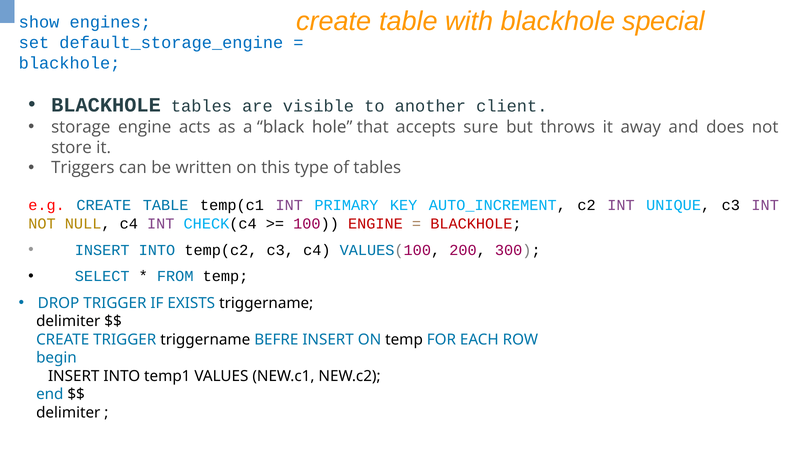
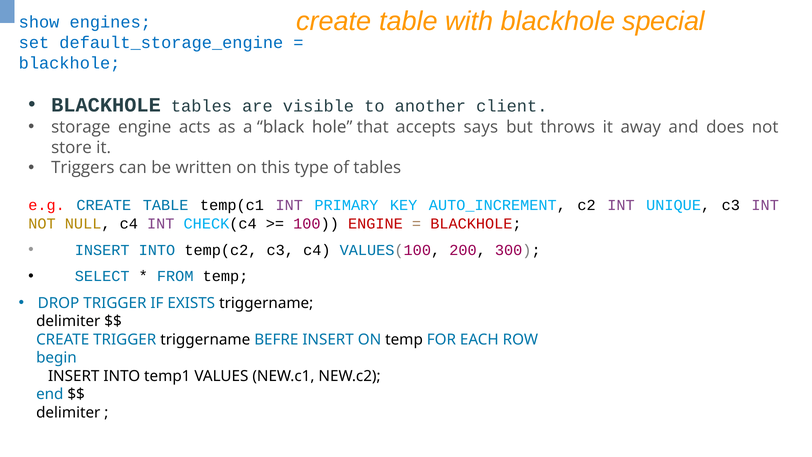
sure: sure -> says (481, 127)
